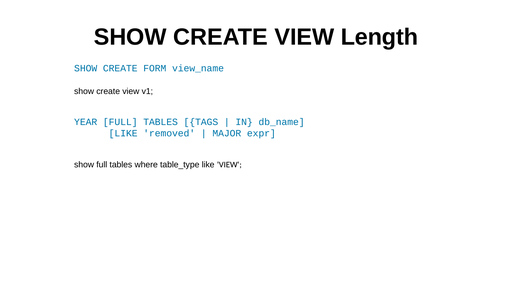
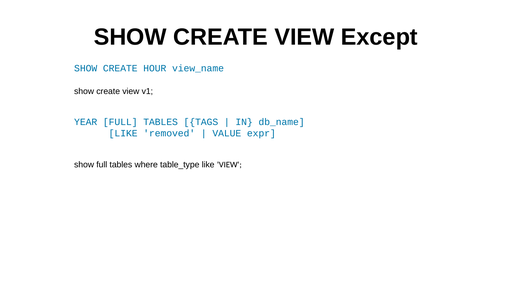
Length: Length -> Except (379, 37)
FORM: FORM -> HOUR (155, 68)
MAJOR: MAJOR -> VALUE (227, 134)
